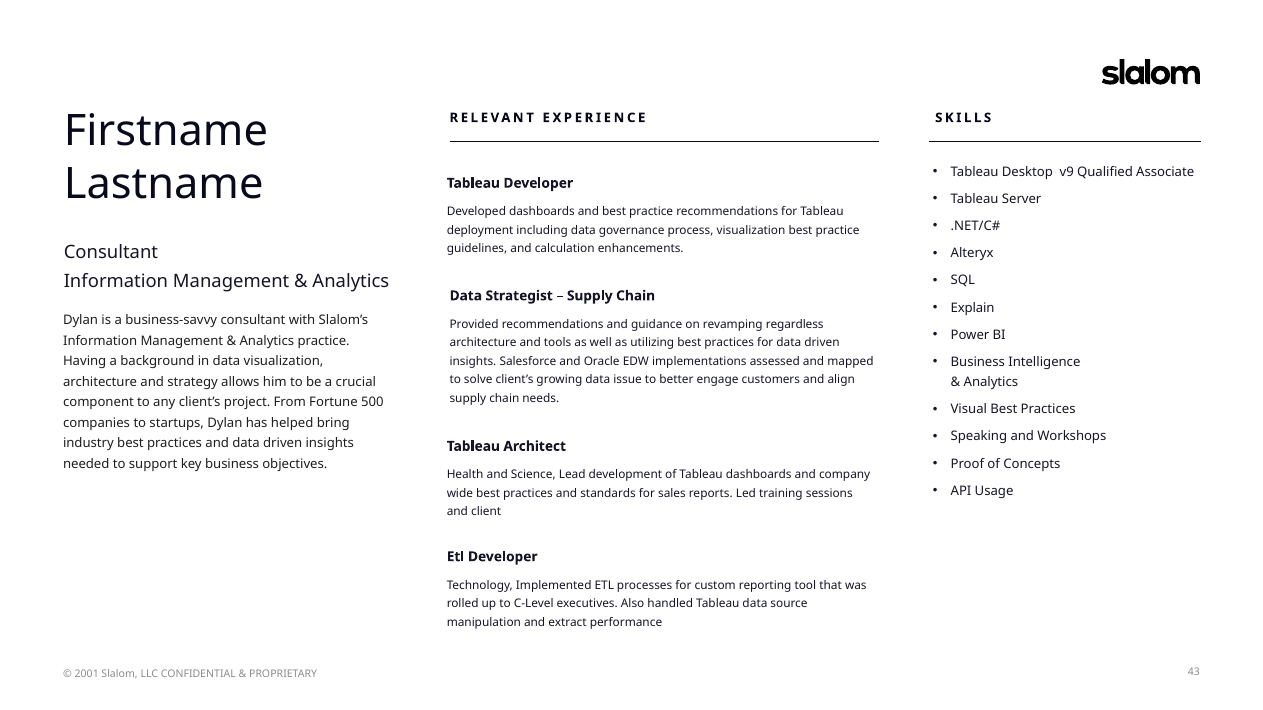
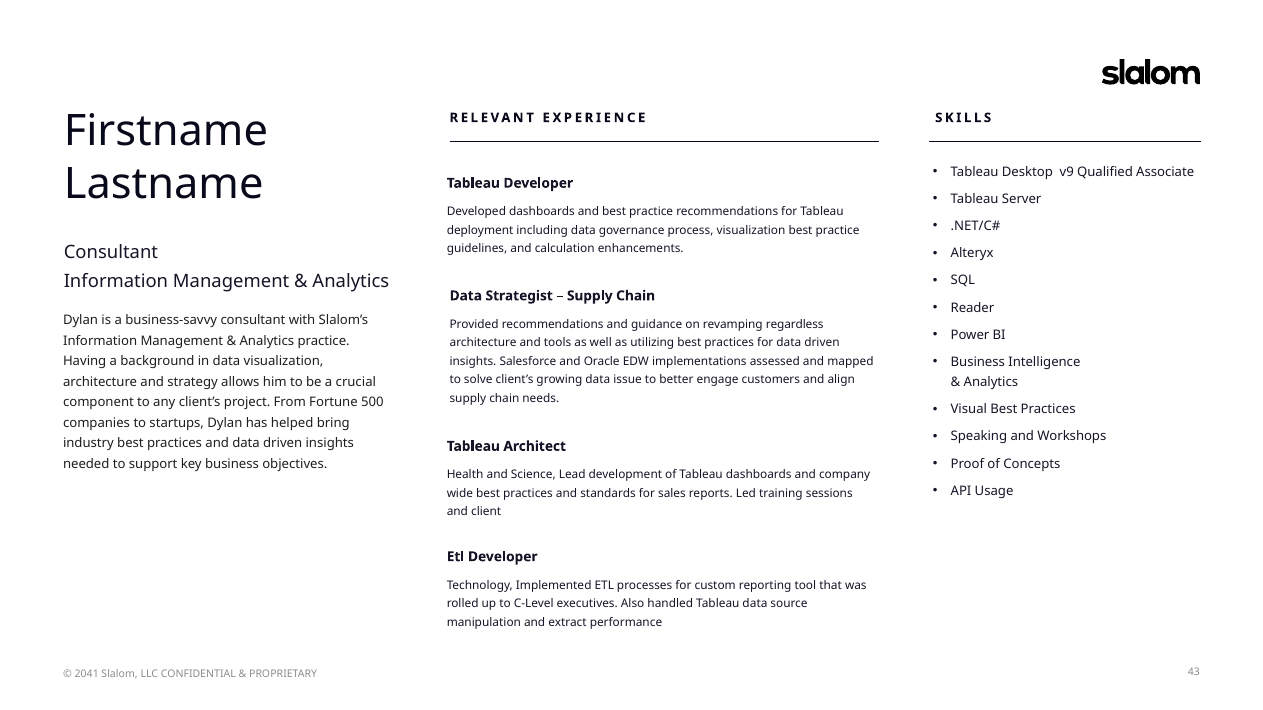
Explain: Explain -> Reader (972, 308)
2001: 2001 -> 2041 (87, 674)
